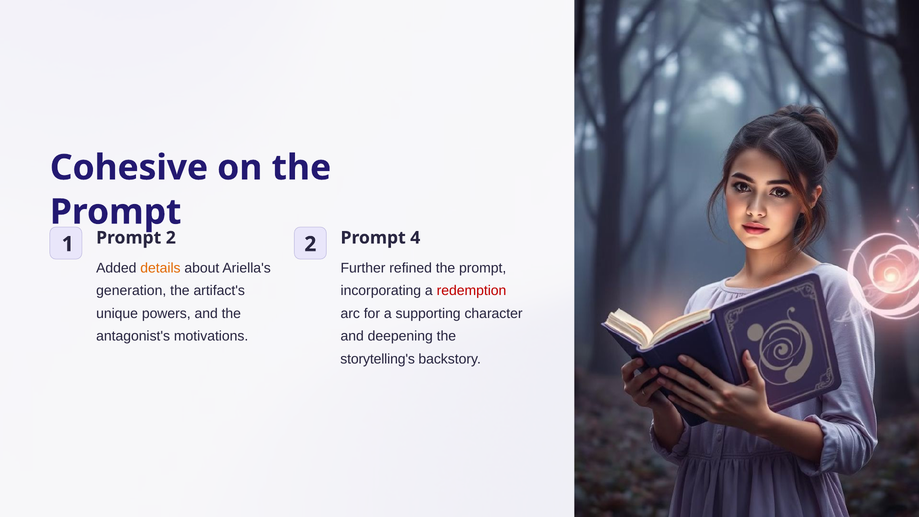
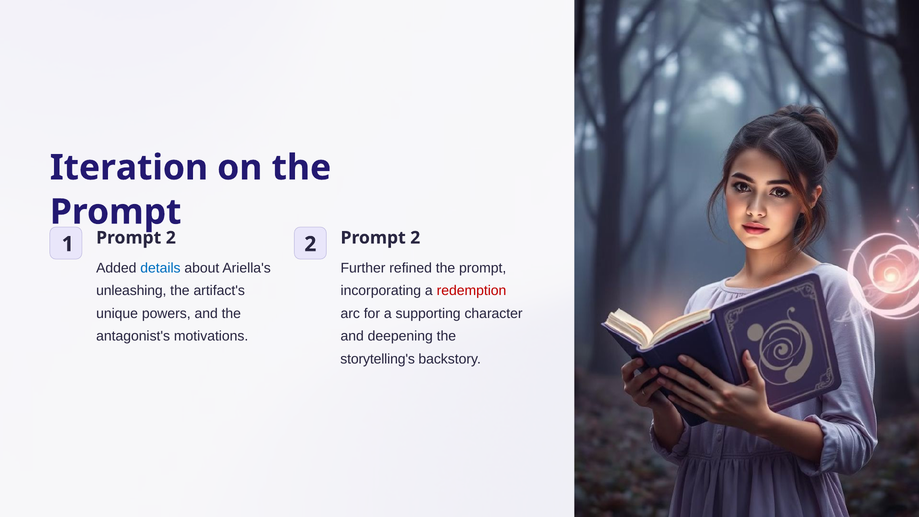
Cohesive: Cohesive -> Iteration (129, 168)
2 Prompt 4: 4 -> 2 (415, 238)
details colour: orange -> blue (160, 268)
generation: generation -> unleashing (131, 291)
